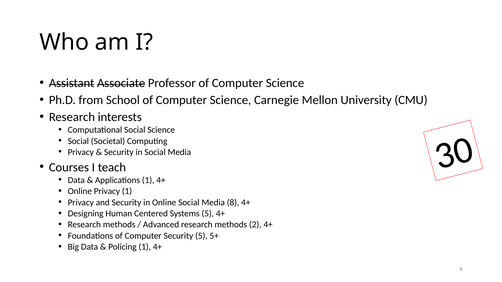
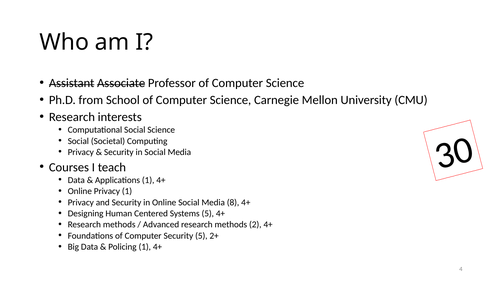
5+: 5+ -> 2+ (214, 236)
